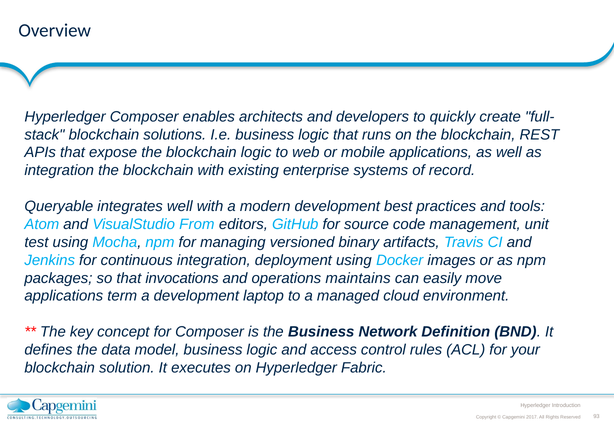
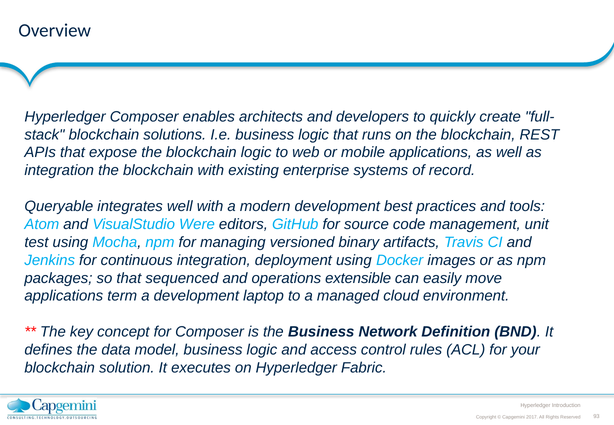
From: From -> Were (197, 224)
invocations: invocations -> sequenced (182, 278)
maintains: maintains -> extensible (358, 278)
